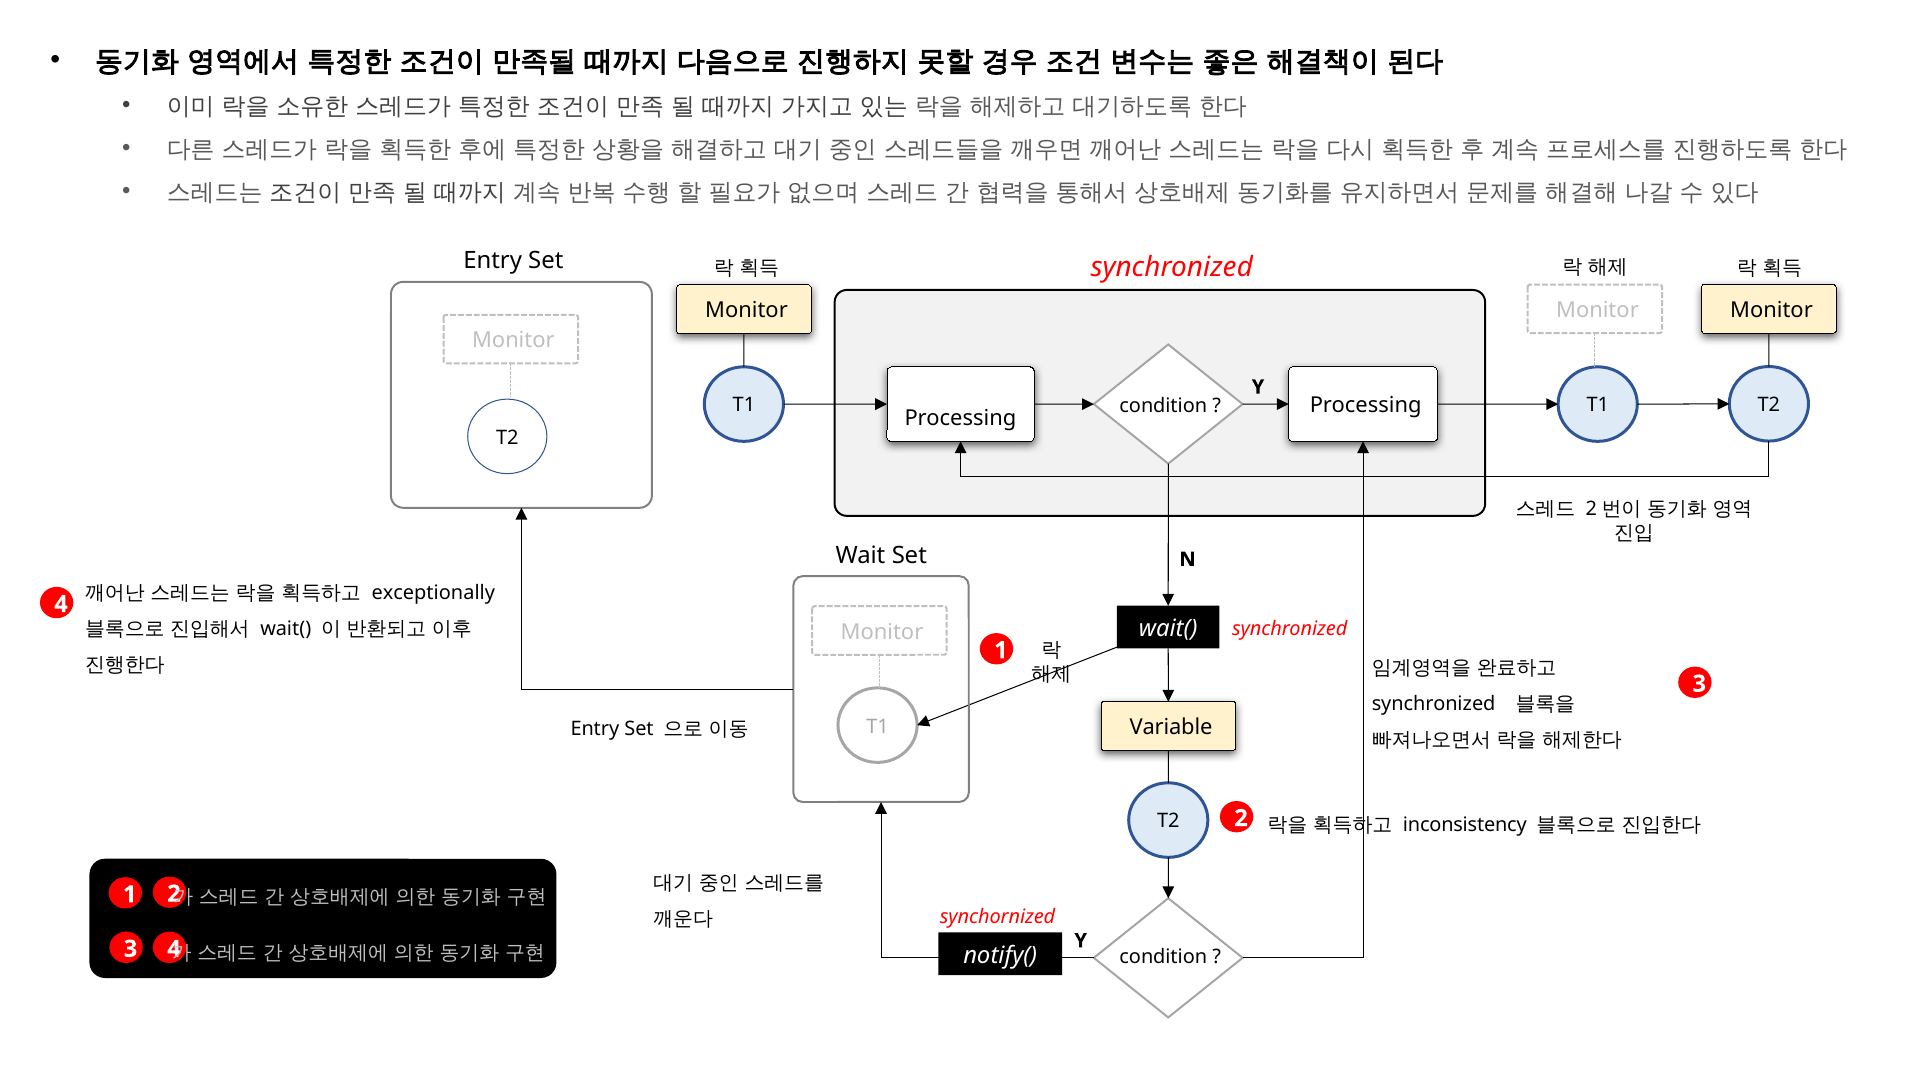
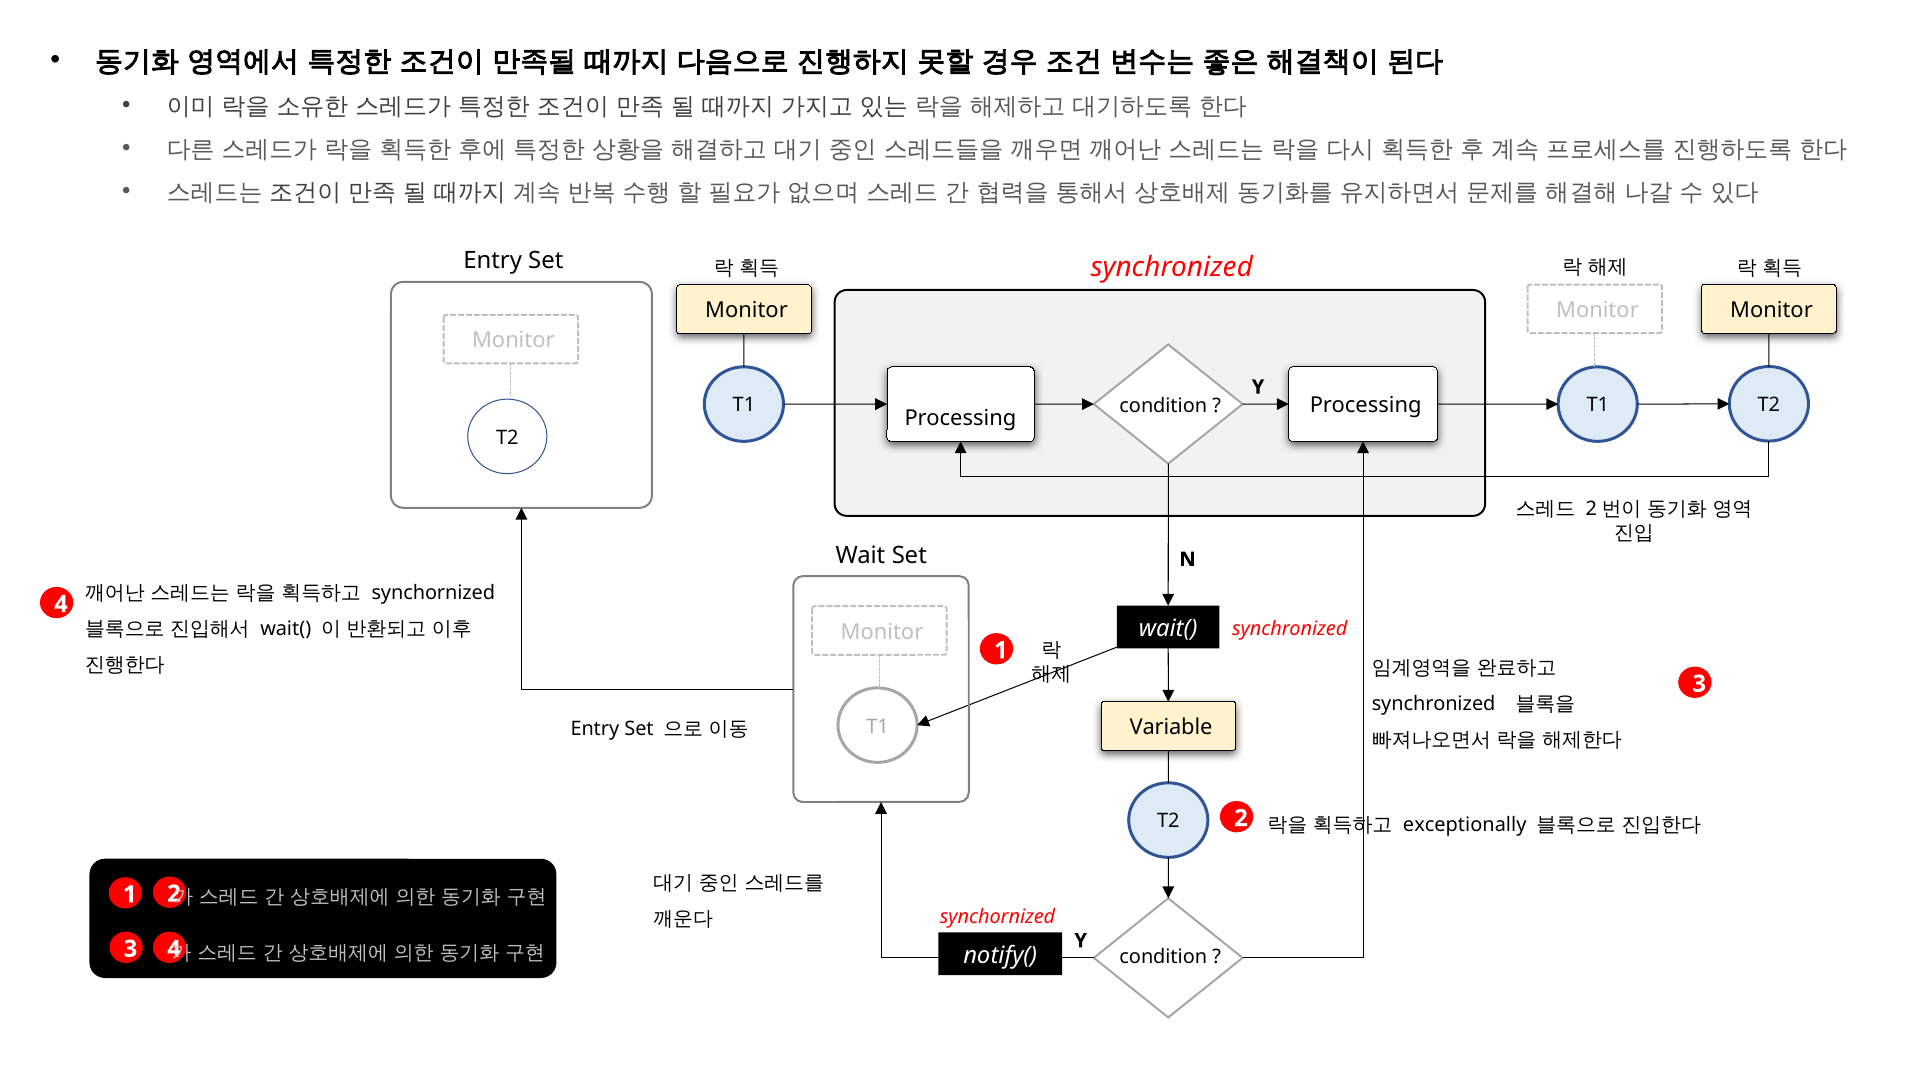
exceptionally: exceptionally -> synchornized (433, 593)
inconsistency: inconsistency -> exceptionally (1465, 825)
